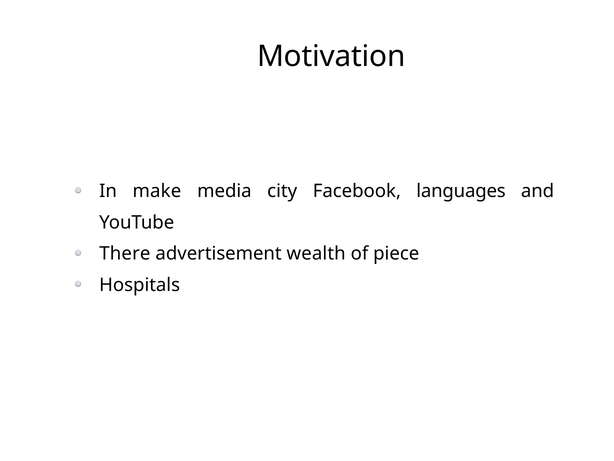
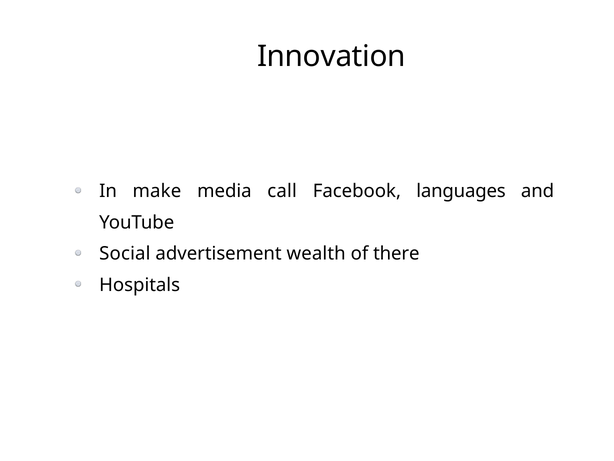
Motivation: Motivation -> Innovation (331, 56)
city: city -> call (282, 191)
There: There -> Social (125, 253)
piece: piece -> there (396, 253)
